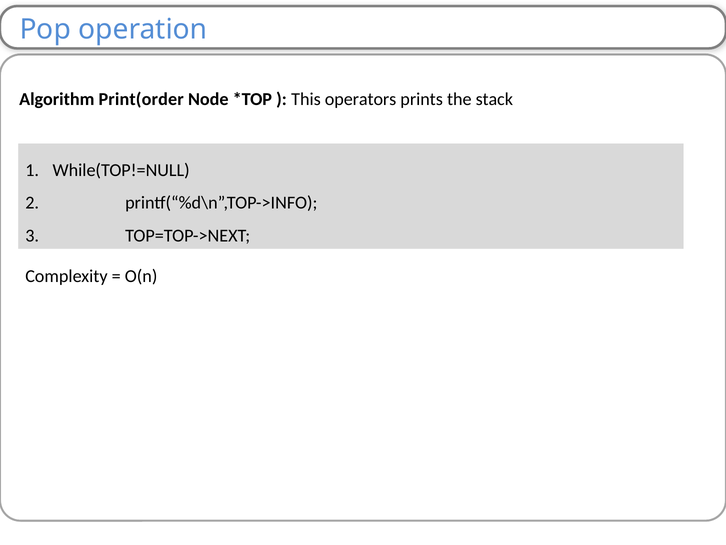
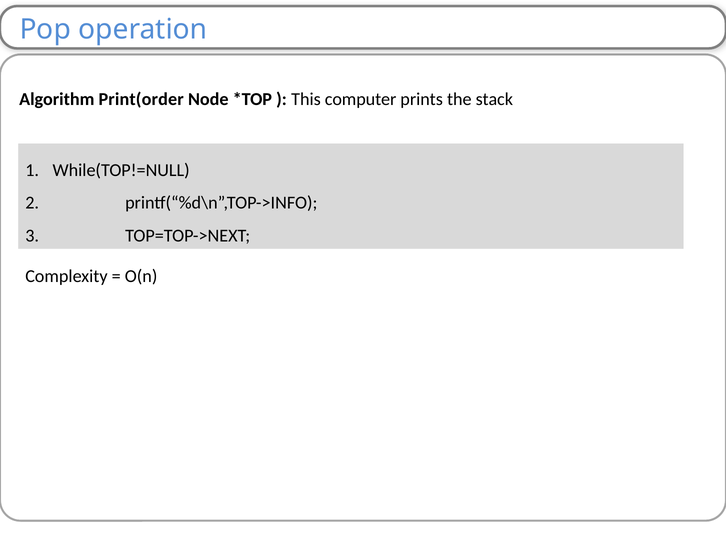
operators: operators -> computer (361, 99)
